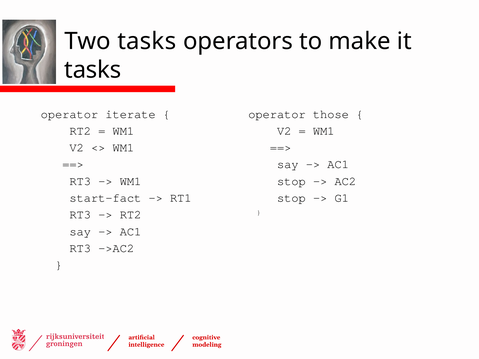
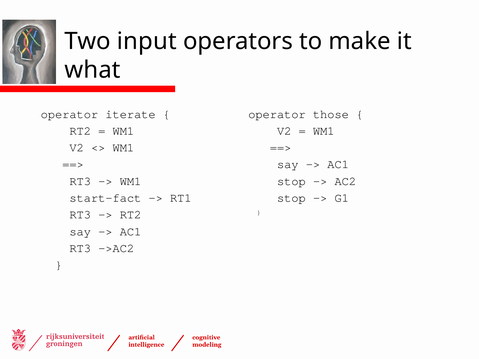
Two tasks: tasks -> input (147, 41)
tasks: tasks -> what (93, 70)
